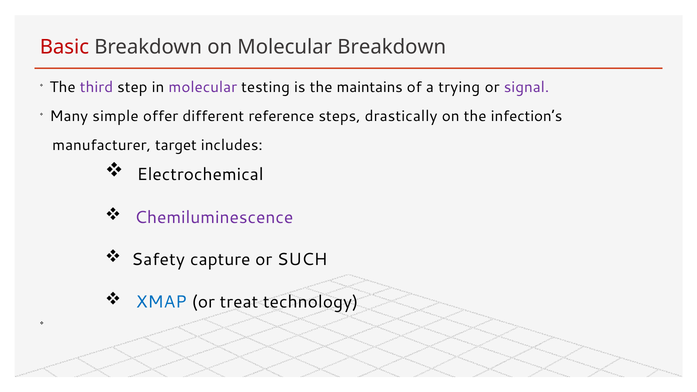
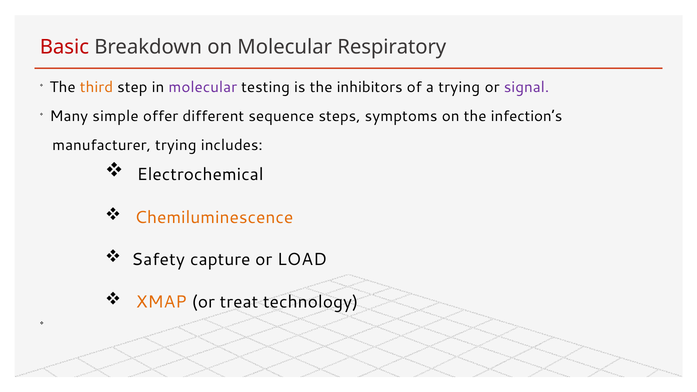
Molecular Breakdown: Breakdown -> Respiratory (392, 47)
third colour: purple -> orange (96, 87)
maintains: maintains -> inhibitors (370, 87)
reference: reference -> sequence (281, 116)
drastically: drastically -> symptoms (401, 116)
manufacturer target: target -> trying (176, 145)
Chemiluminescence colour: purple -> orange (214, 217)
SUCH: SUCH -> LOAD (302, 260)
XMAP colour: blue -> orange (161, 302)
